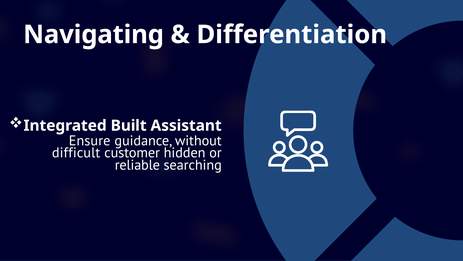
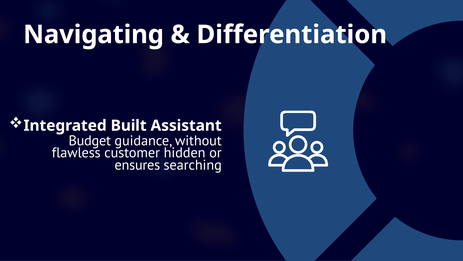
Ensure: Ensure -> Budget (90, 141)
difficult: difficult -> flawless (76, 153)
reliable: reliable -> ensures (137, 165)
